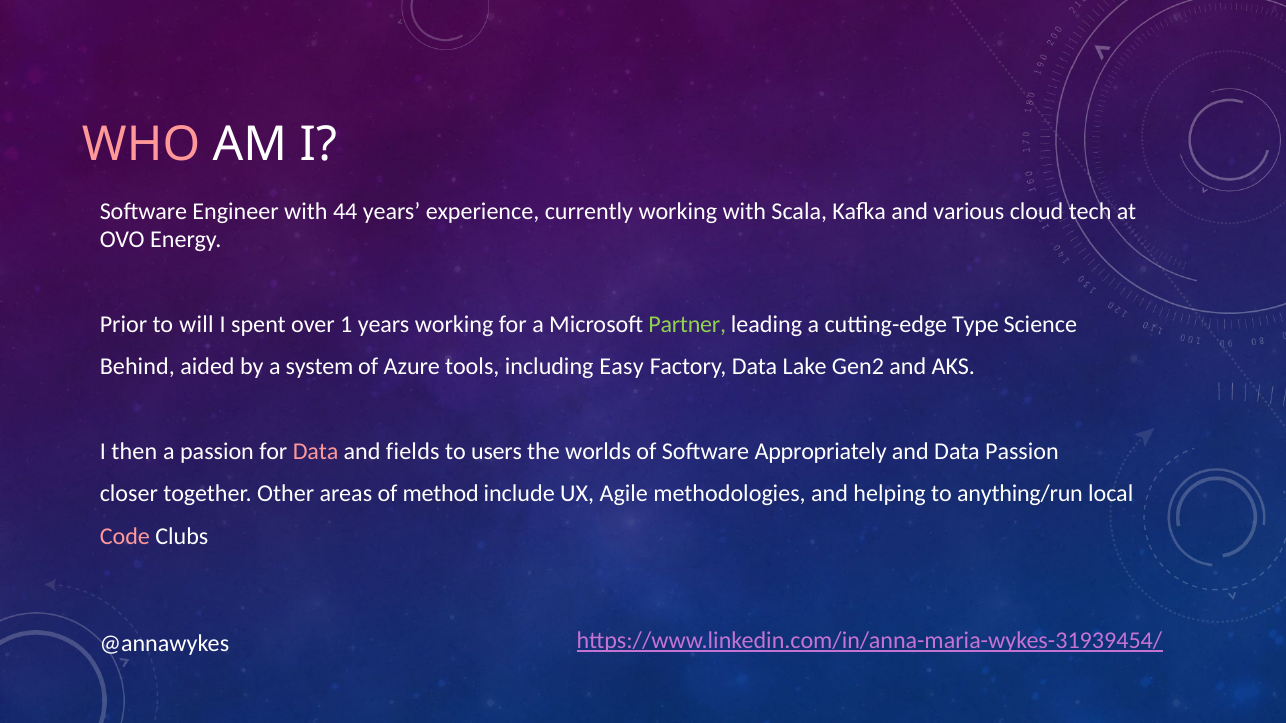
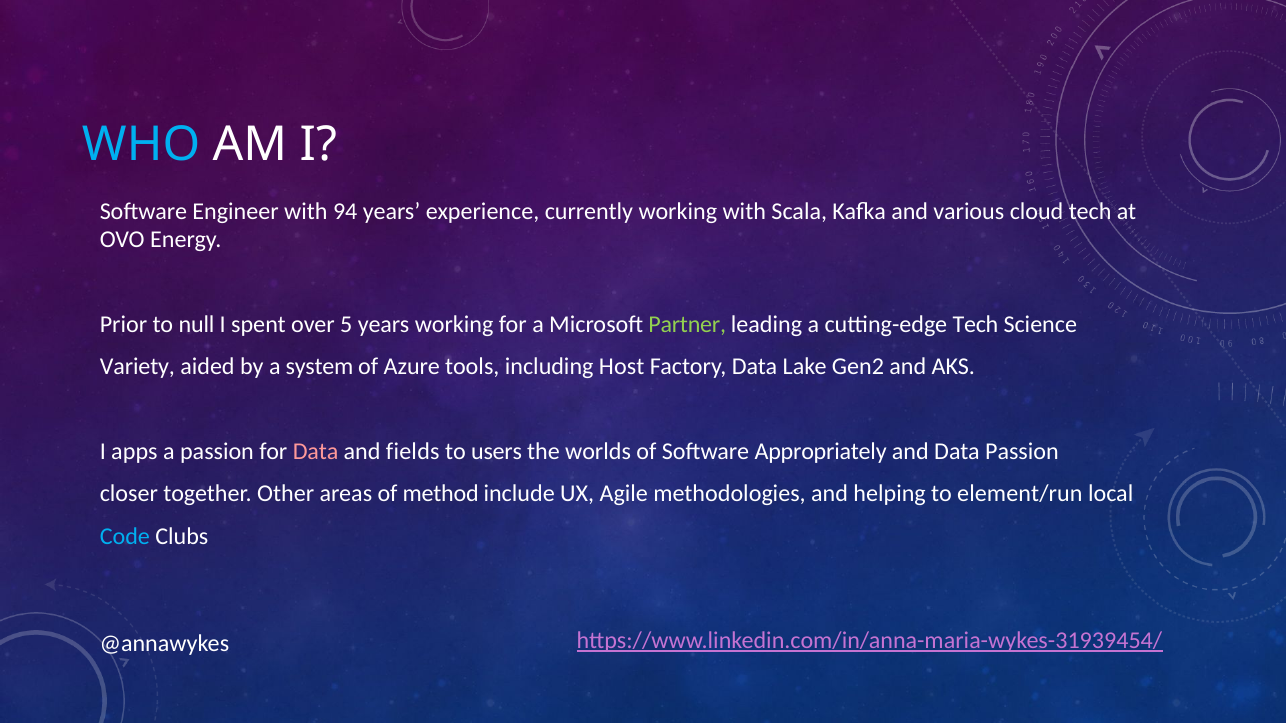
WHO colour: pink -> light blue (141, 144)
44: 44 -> 94 (345, 211)
will: will -> null (197, 325)
1: 1 -> 5 (346, 325)
cutting-edge Type: Type -> Tech (975, 325)
Behind: Behind -> Variety (137, 367)
Easy: Easy -> Host (622, 367)
then: then -> apps (134, 452)
anything/run: anything/run -> element/run (1020, 494)
Code colour: pink -> light blue (125, 537)
